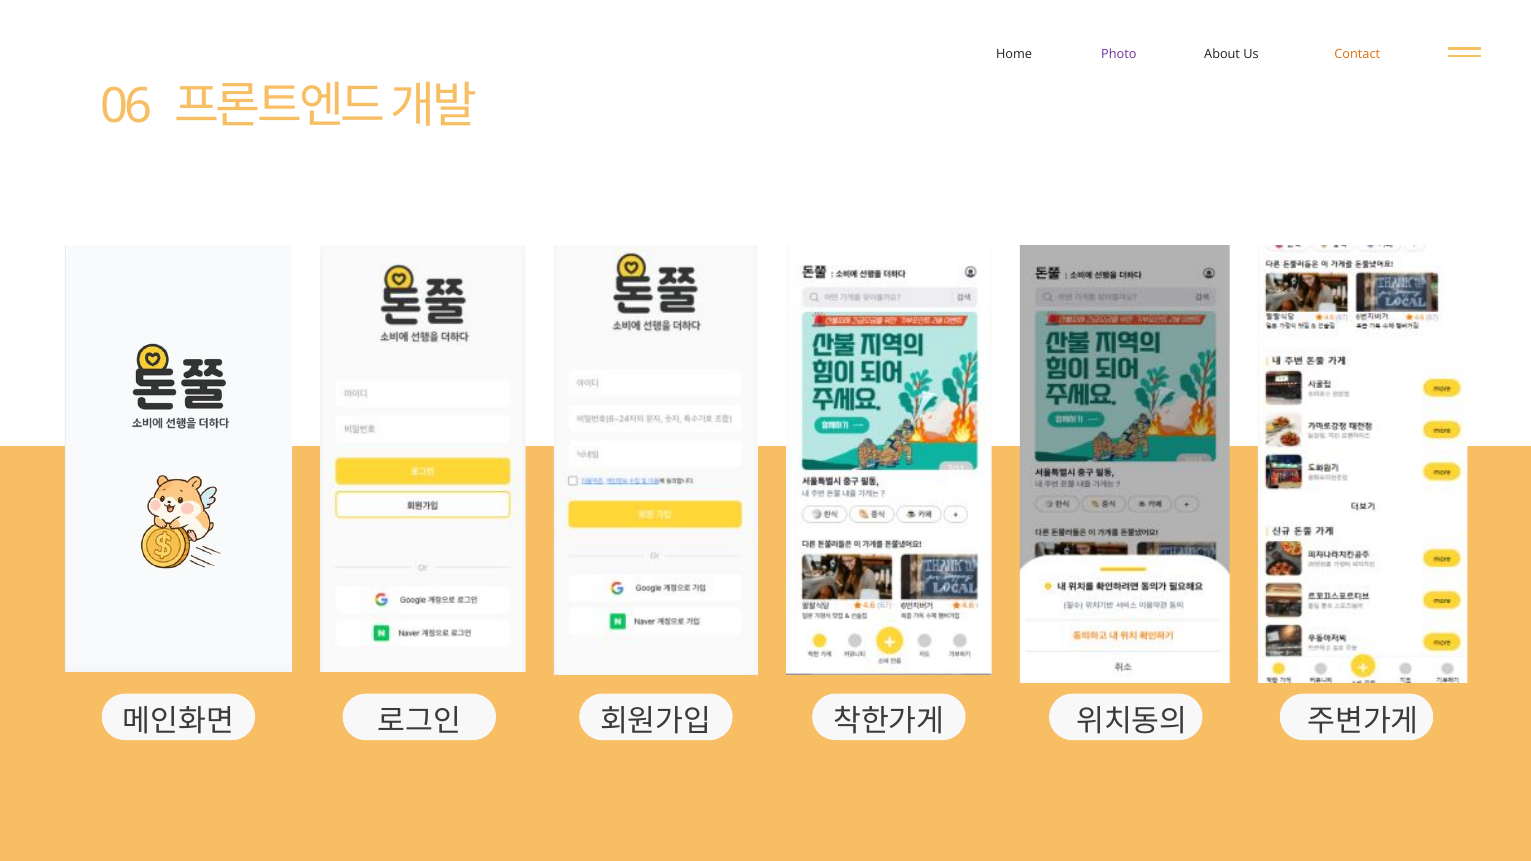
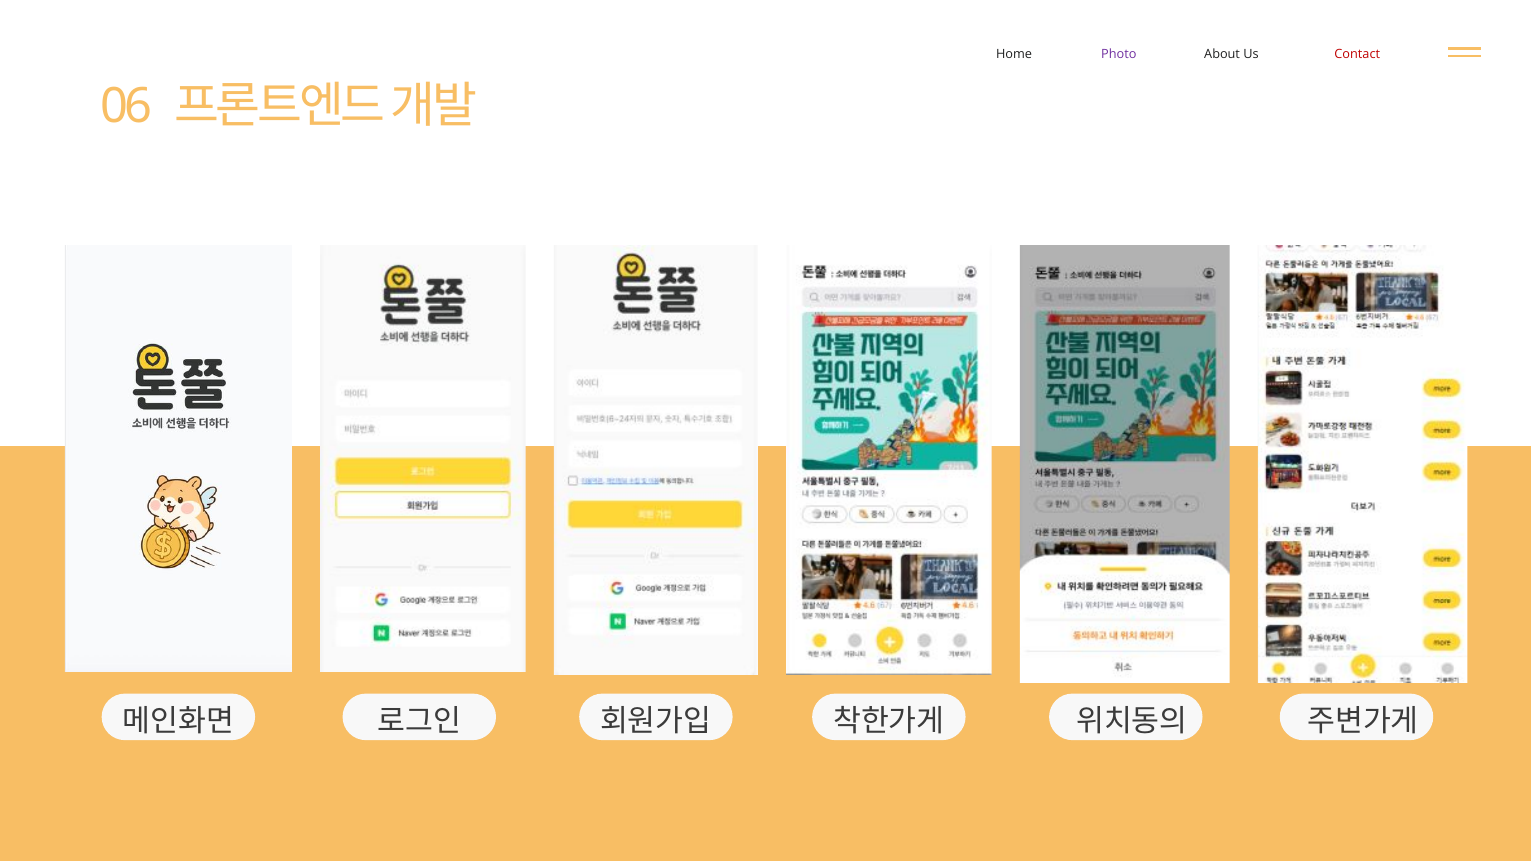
Contact colour: orange -> red (1357, 54)
